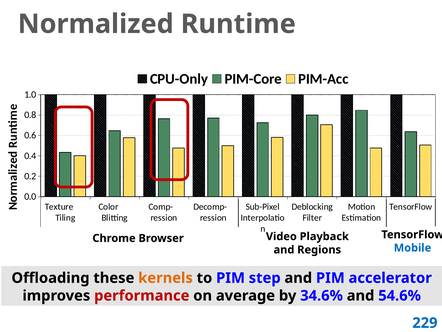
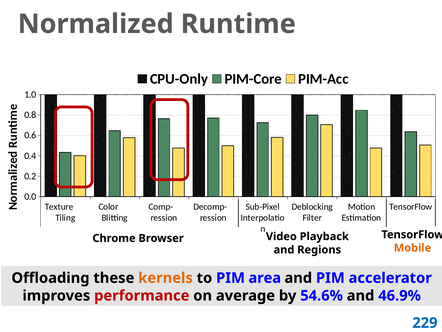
Mobile colour: blue -> orange (413, 248)
step: step -> area (265, 278)
34.6%: 34.6% -> 54.6% (322, 295)
54.6%: 54.6% -> 46.9% (400, 295)
